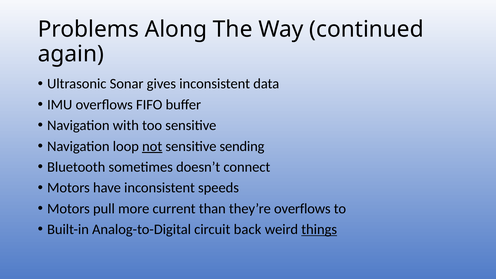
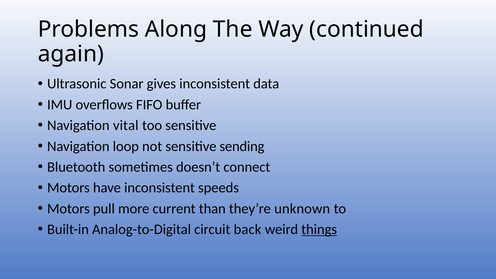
with: with -> vital (126, 125)
not underline: present -> none (152, 146)
they’re overflows: overflows -> unknown (302, 209)
